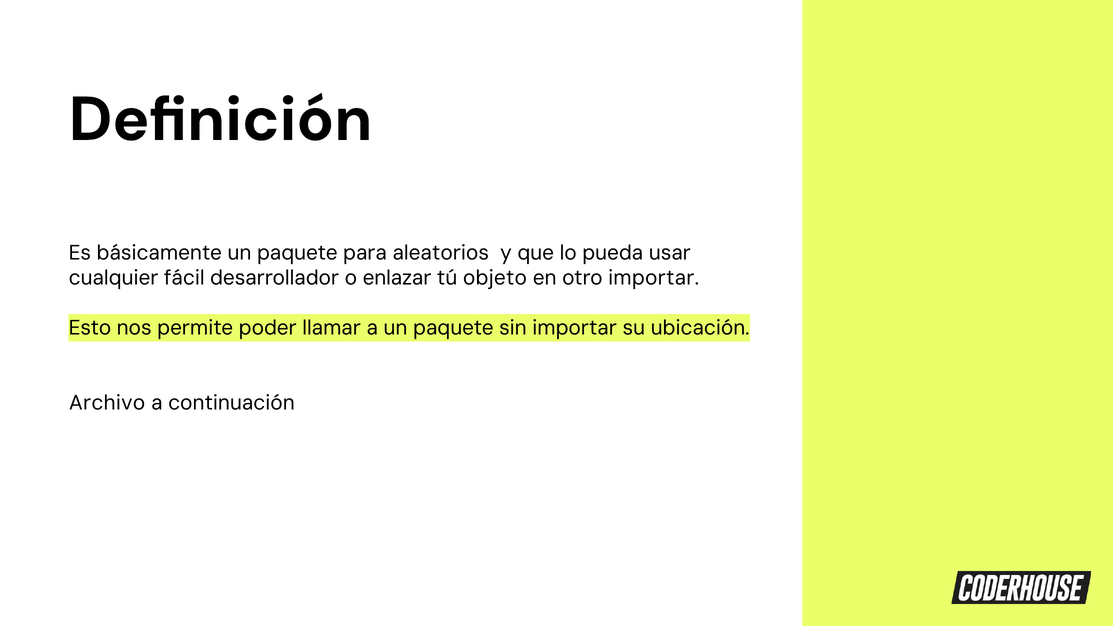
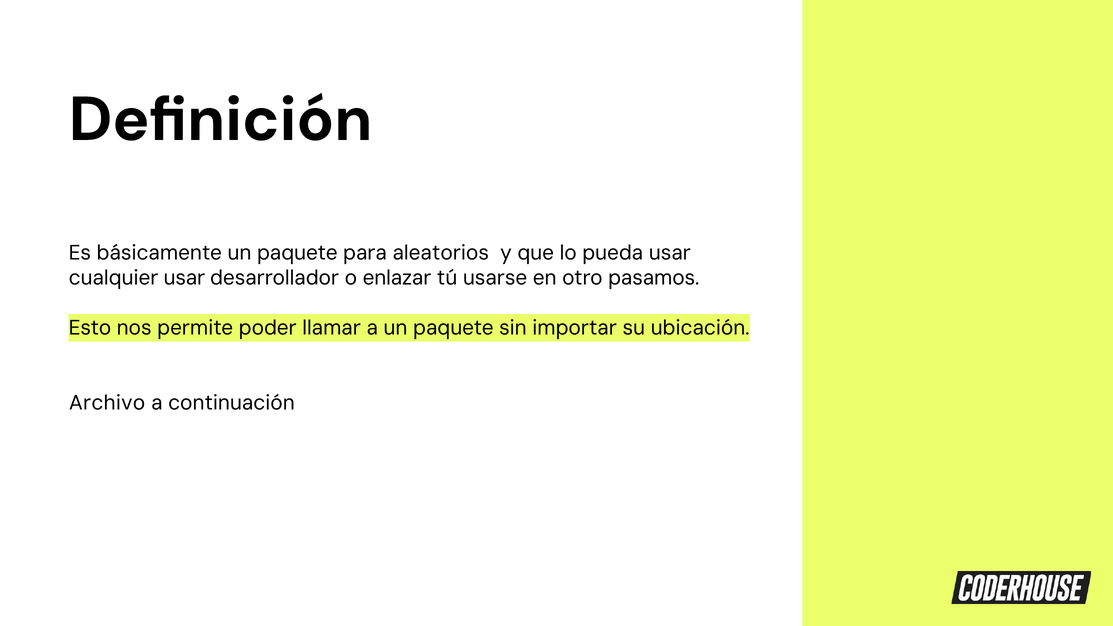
cualquier fácil: fácil -> usar (184, 278)
objeto: objeto -> usarse (495, 278)
otro importar: importar -> pasamos (654, 278)
